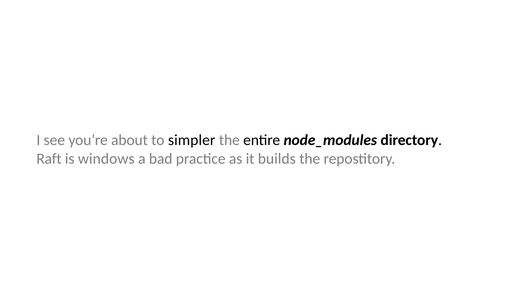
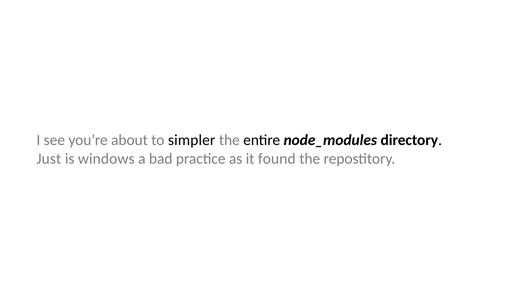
Raft: Raft -> Just (49, 158)
builds: builds -> found (277, 158)
